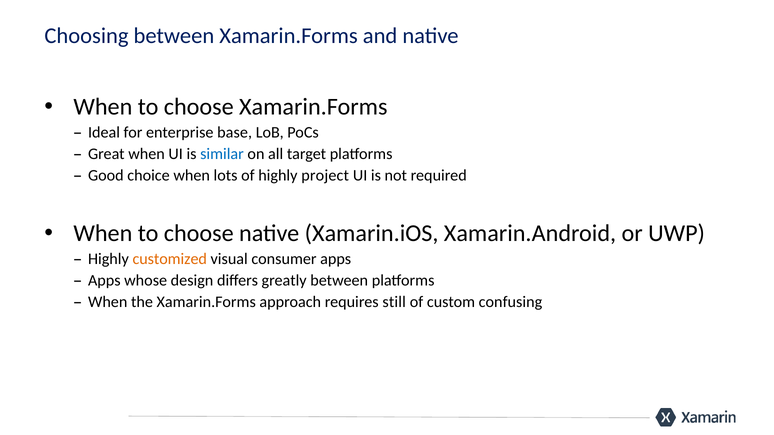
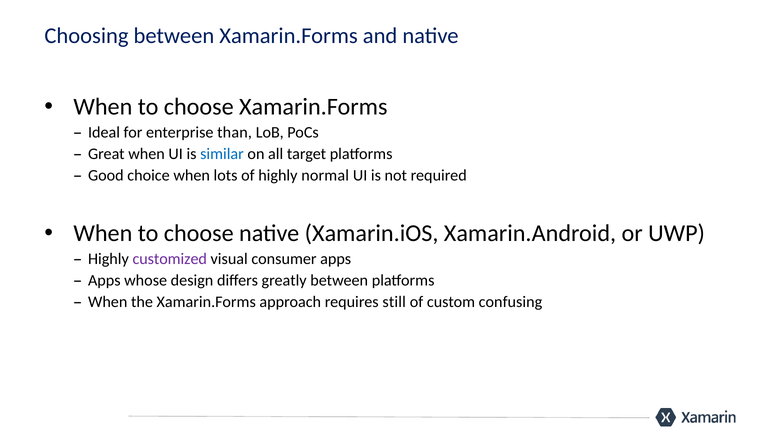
base: base -> than (235, 132)
project: project -> normal (325, 175)
customized colour: orange -> purple (170, 259)
